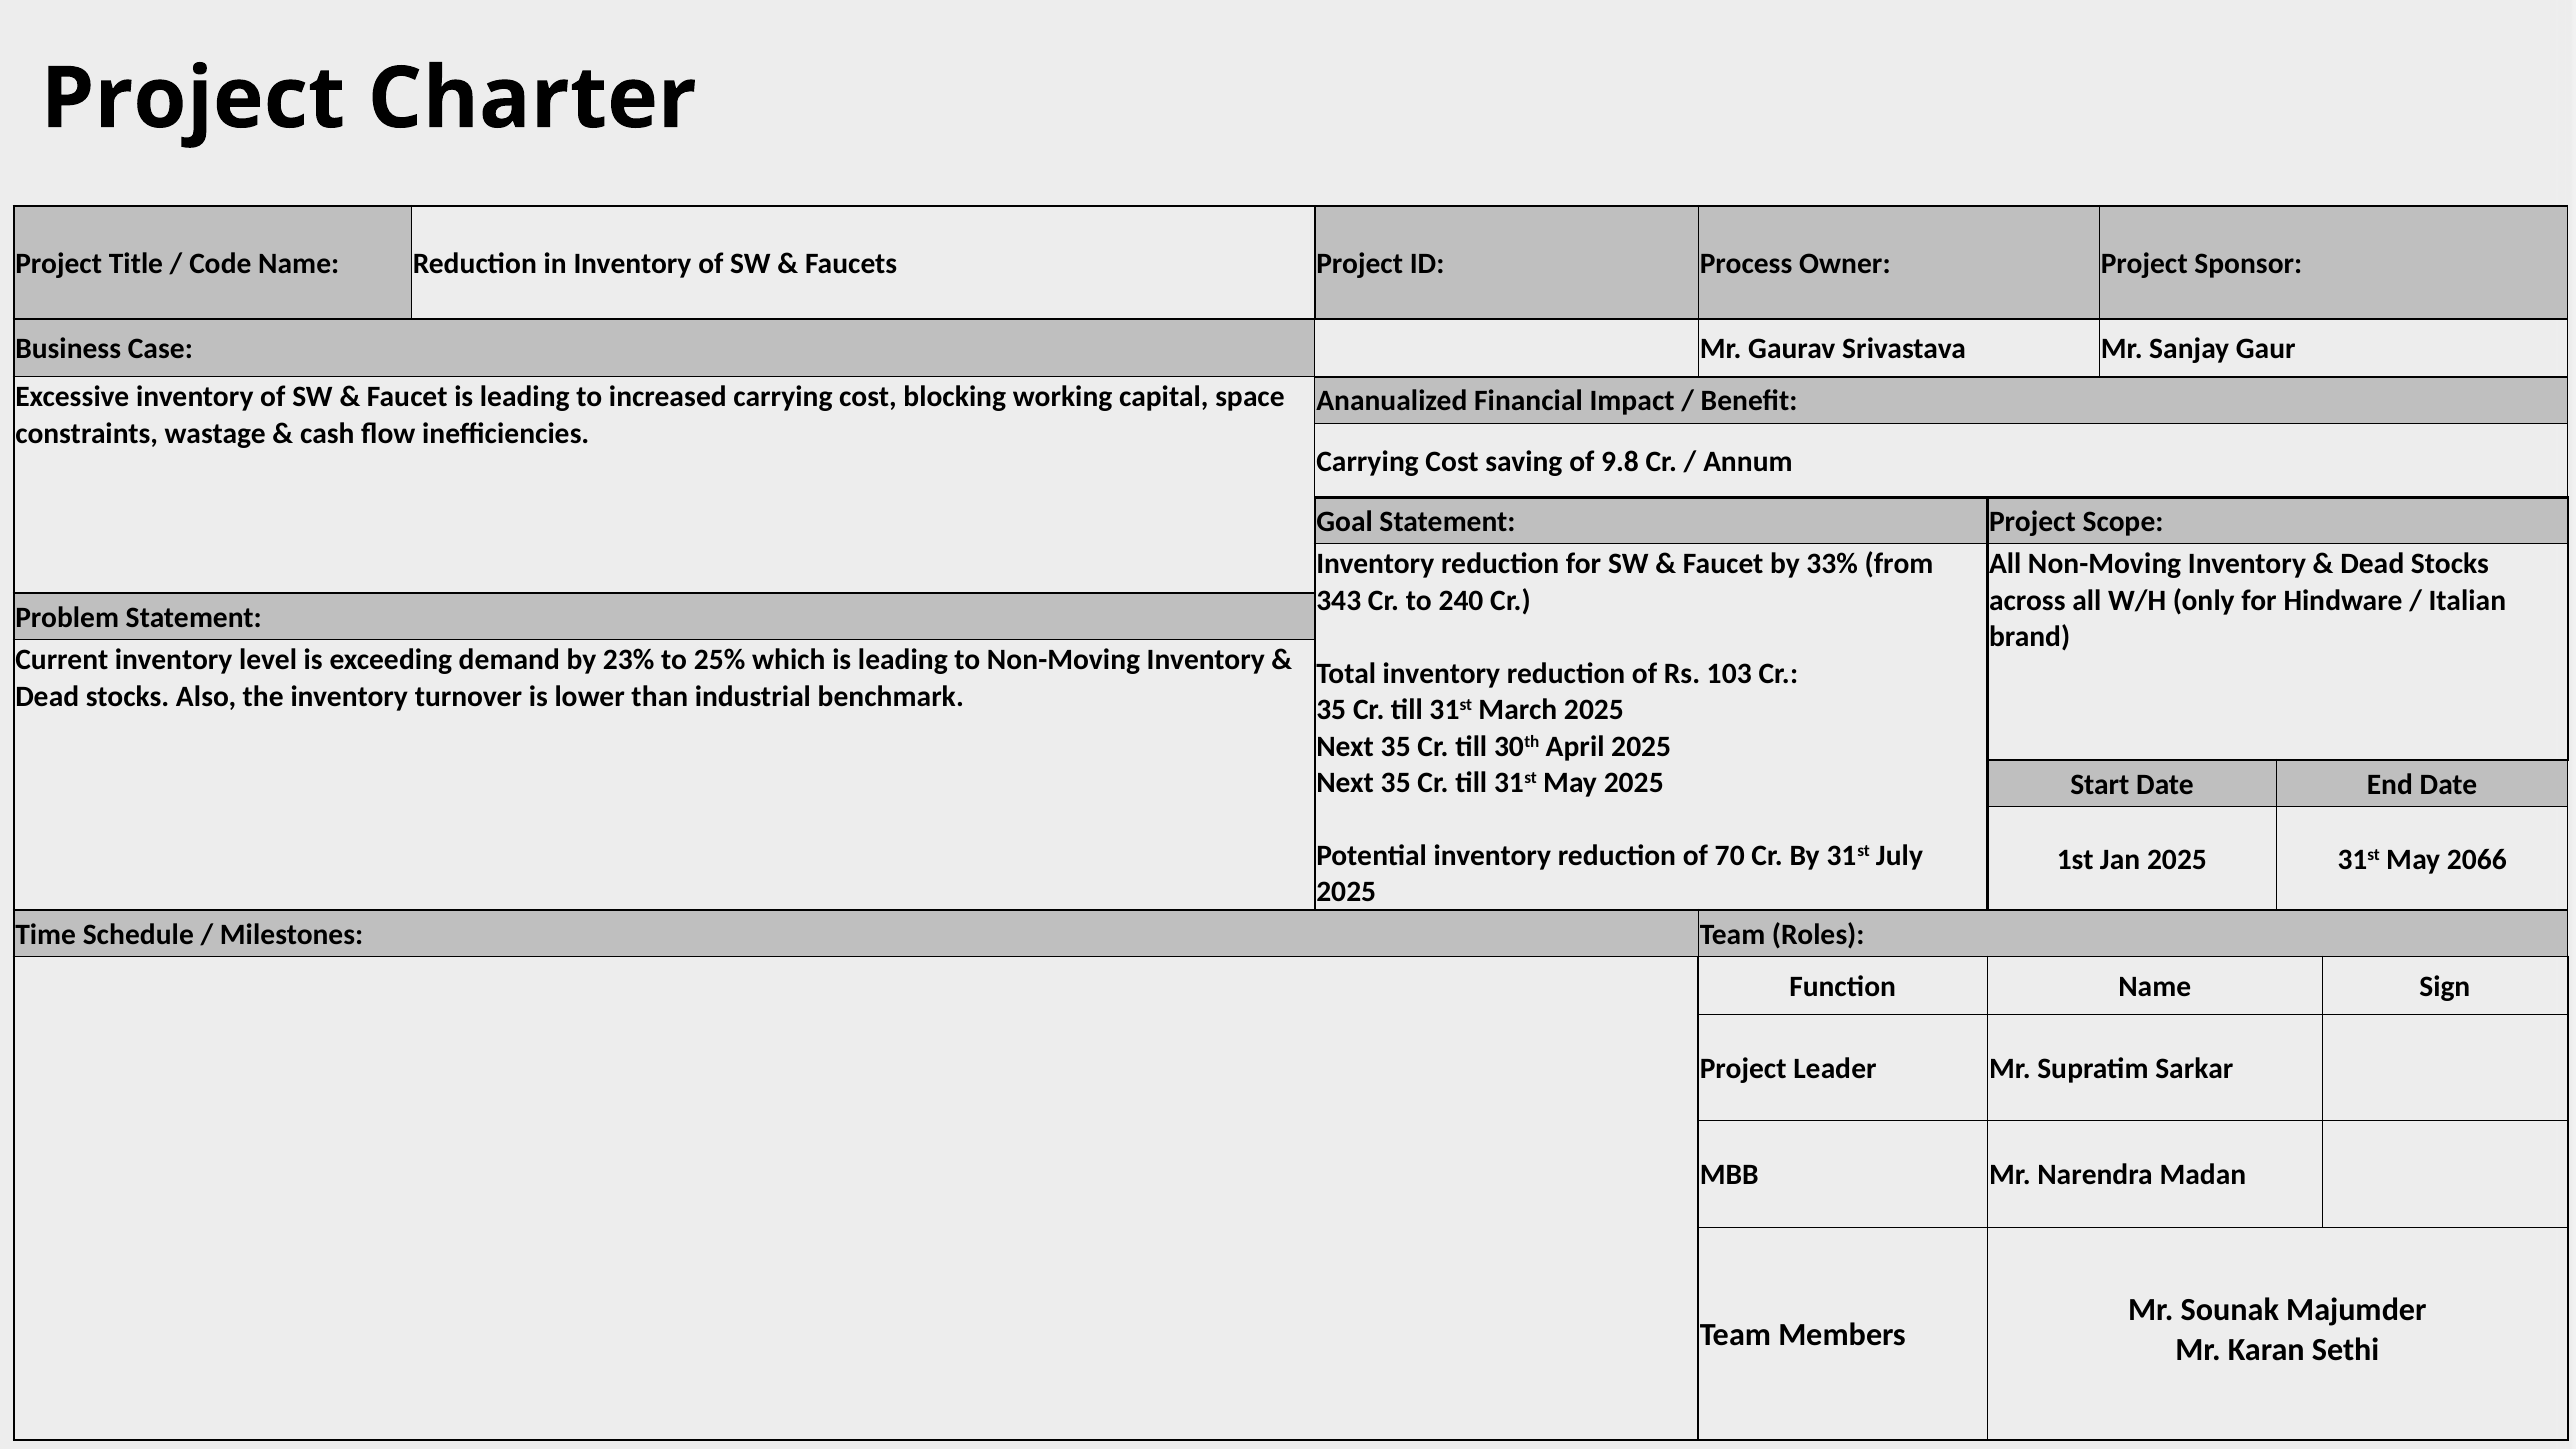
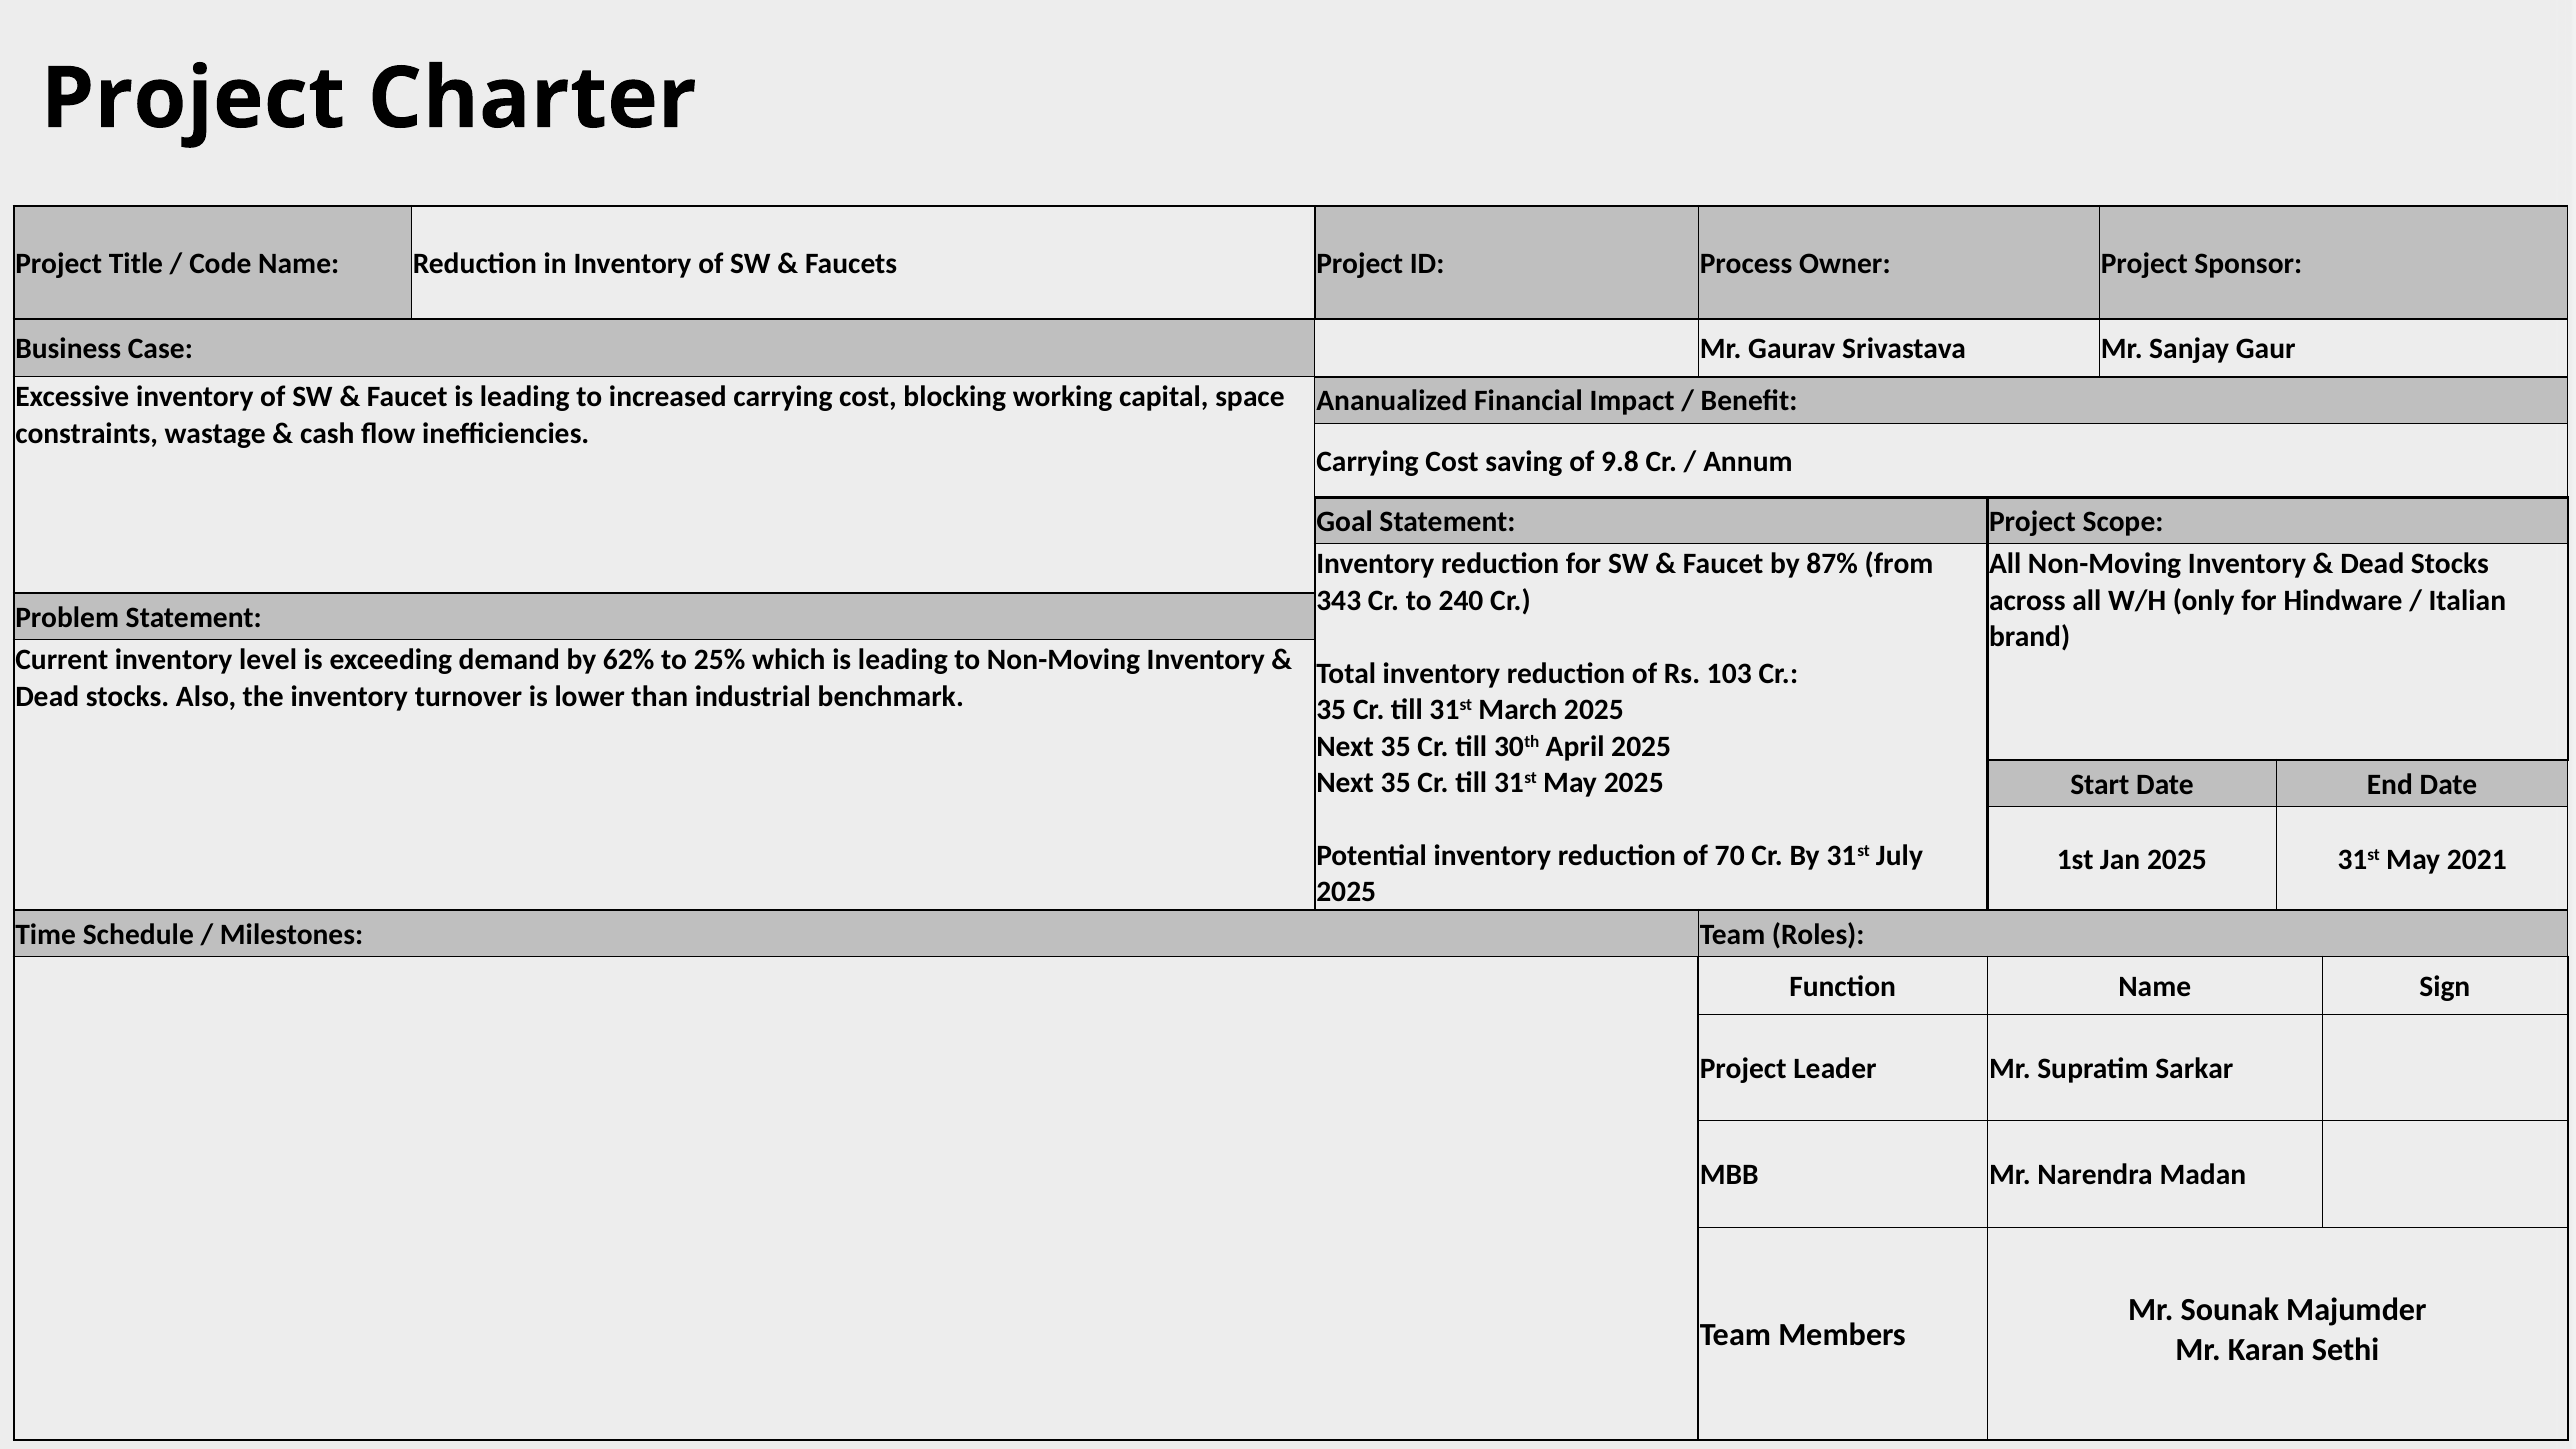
33%: 33% -> 87% (1832, 564)
23%: 23% -> 62% (629, 660)
2066: 2066 -> 2021 (2477, 859)
